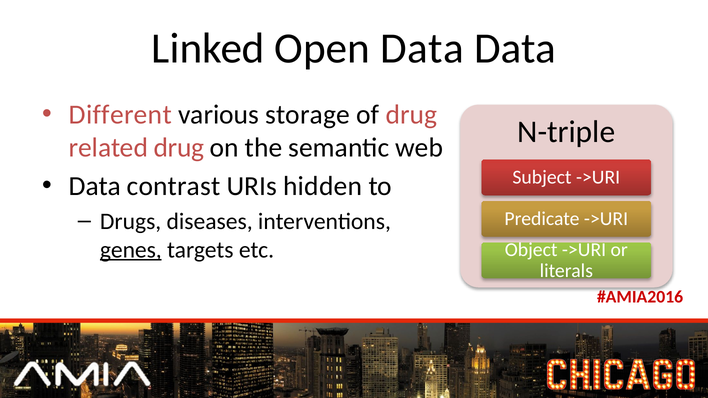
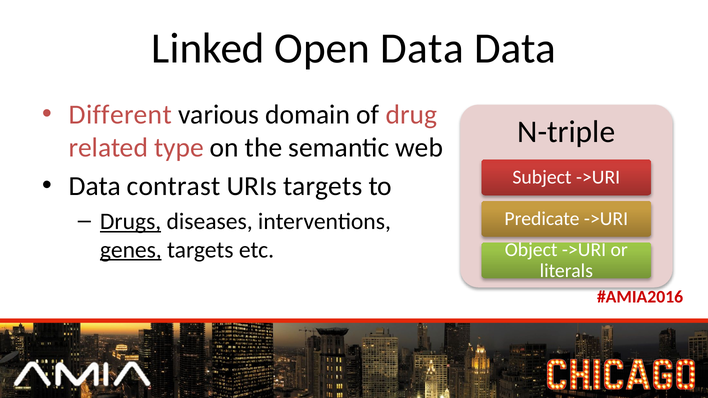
storage: storage -> domain (308, 115)
related drug: drug -> type (179, 148)
URIs hidden: hidden -> targets (323, 187)
Drugs underline: none -> present (131, 222)
